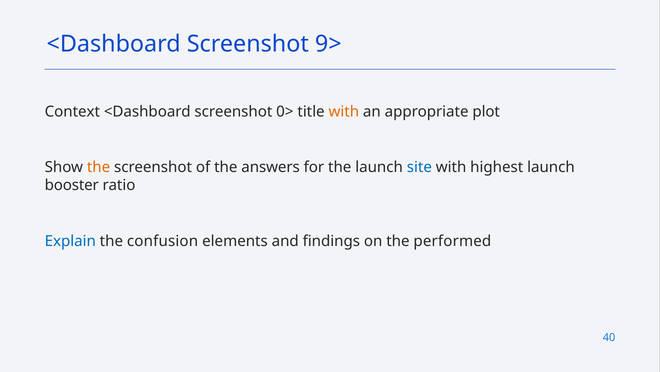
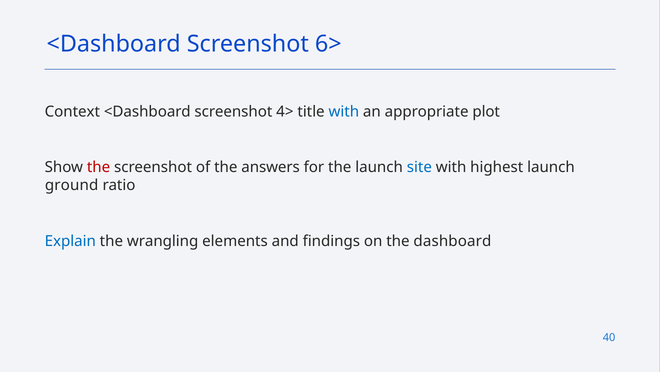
9>: 9> -> 6> (328, 44)
0>: 0> -> 4> (285, 111)
with colour: orange -> blue (344, 111)
the colour: orange -> red (99, 167)
booster: booster -> ground (72, 185)
confusion: confusion -> wrangling (163, 241)
performed: performed -> dashboard (452, 241)
